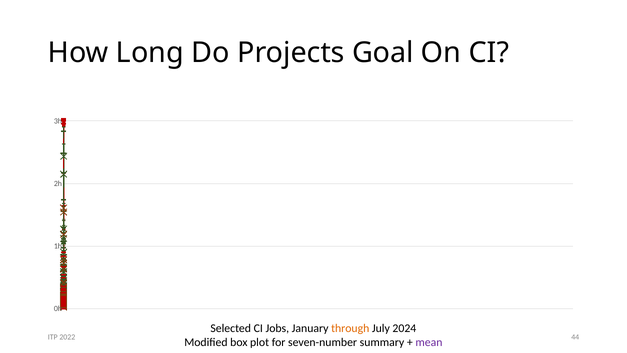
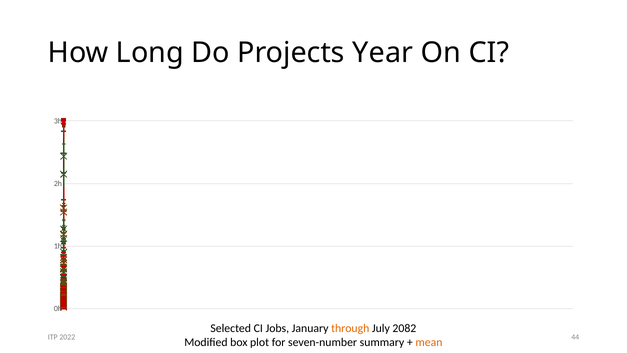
Goal: Goal -> Year (383, 53)
2024: 2024 -> 2082 (404, 328)
mean colour: purple -> orange (429, 342)
